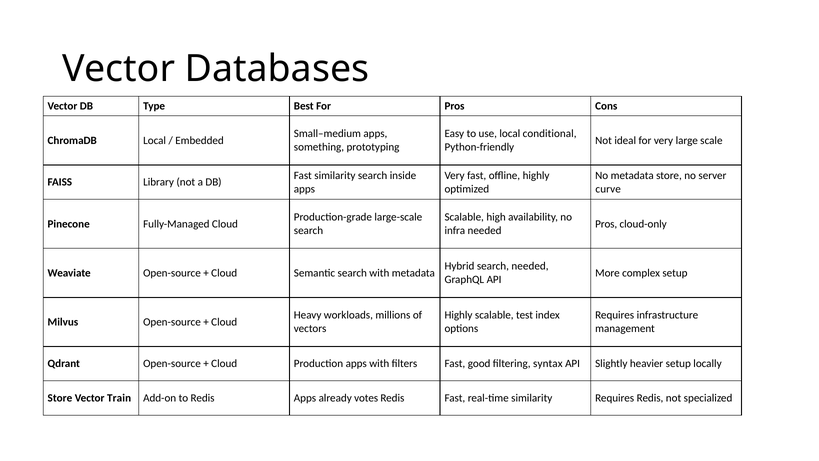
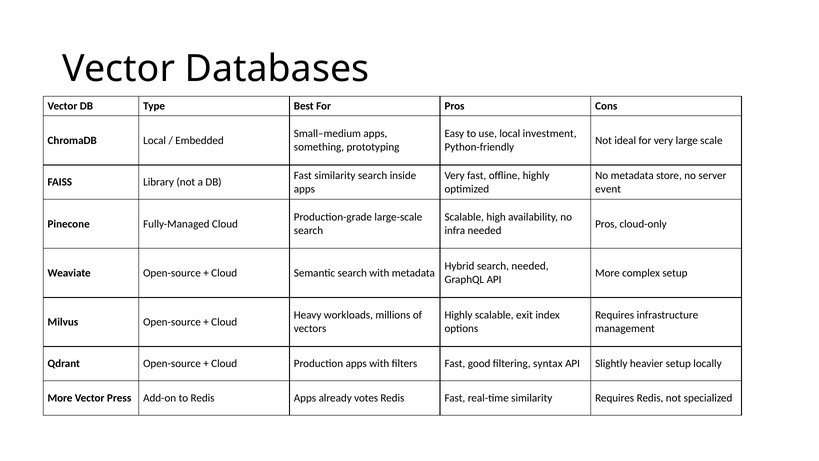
conditional: conditional -> investment (550, 134)
curve: curve -> event (608, 189)
test: test -> exit (524, 315)
Store: Store -> More (60, 398)
Train: Train -> Press (119, 398)
